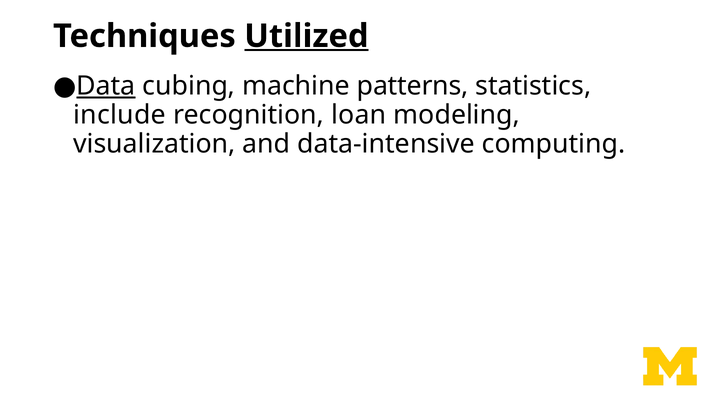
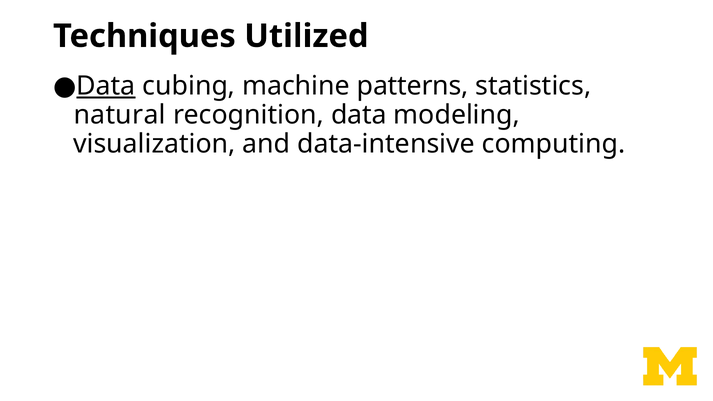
Utilized underline: present -> none (306, 36)
include: include -> natural (120, 115)
recognition loan: loan -> data (359, 115)
